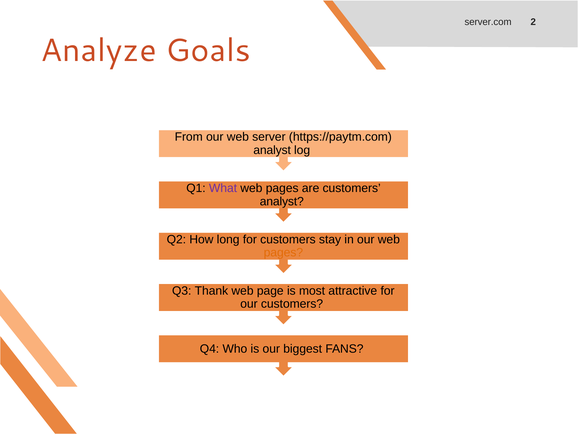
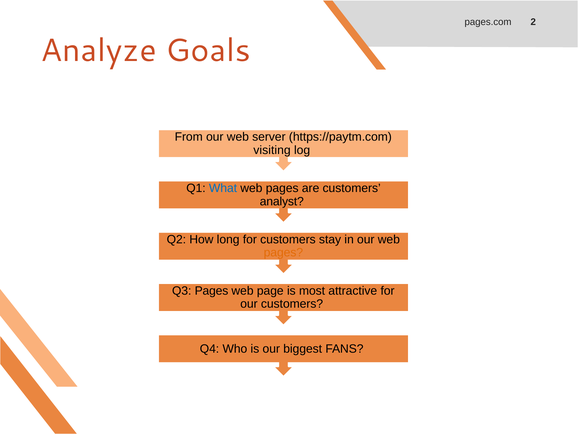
server.com: server.com -> pages.com (488, 22)
analyst: analyst -> visiting (272, 150)
What colour: purple -> blue (223, 188)
Q3 Thank: Thank -> Pages (211, 291)
